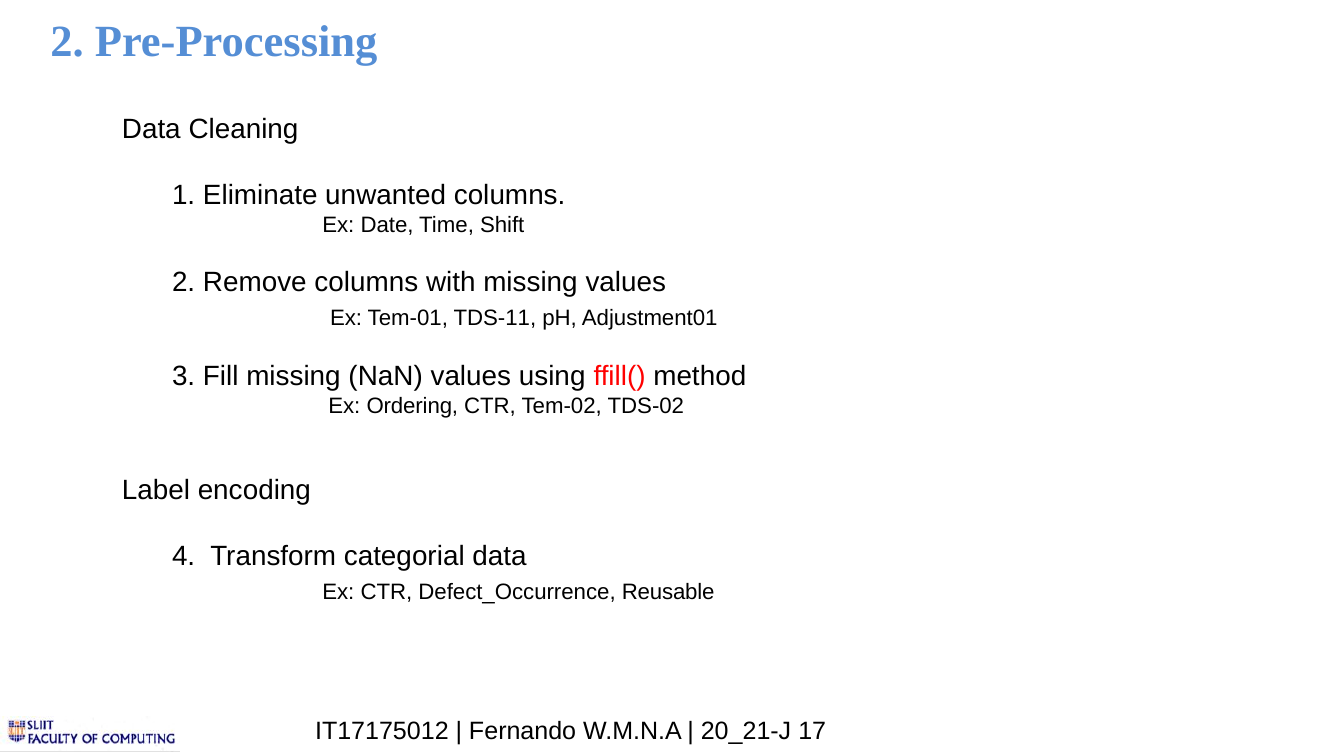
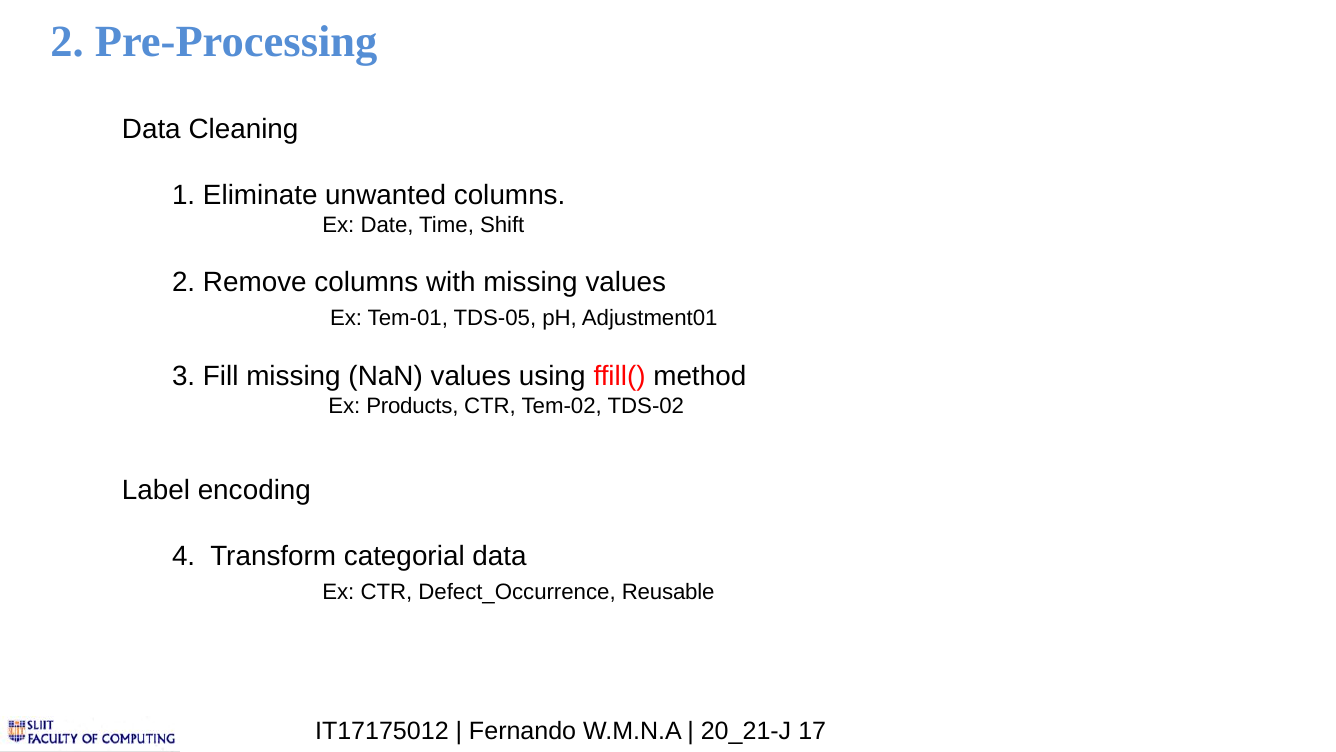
TDS-11: TDS-11 -> TDS-05 (495, 318)
Ordering: Ordering -> Products (412, 406)
